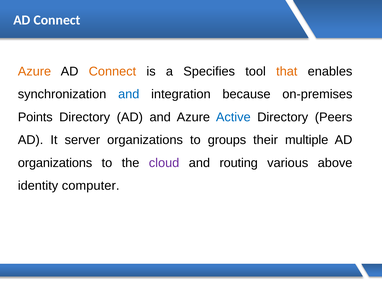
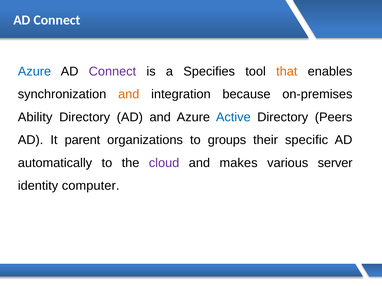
Azure colour: orange -> blue (34, 72)
Connect colour: orange -> purple (112, 72)
and colour: blue -> orange (129, 94)
Points: Points -> Ability (35, 117)
server: server -> parent (82, 140)
multiple: multiple -> specific (307, 140)
organizations: organizations -> automatically (55, 163)
routing: routing -> makes (239, 163)
above: above -> server (335, 163)
